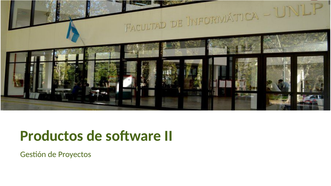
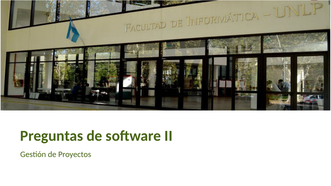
Productos: Productos -> Preguntas (52, 136)
